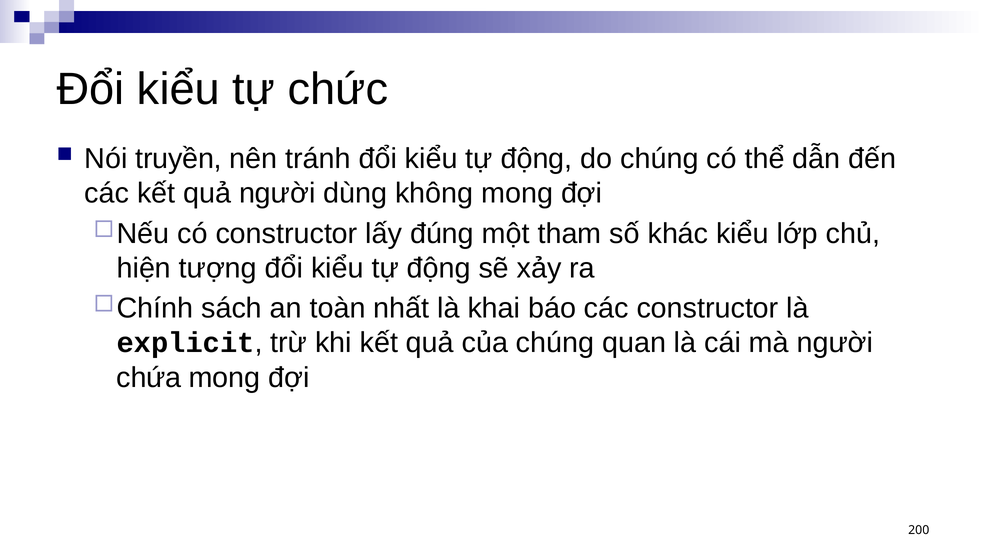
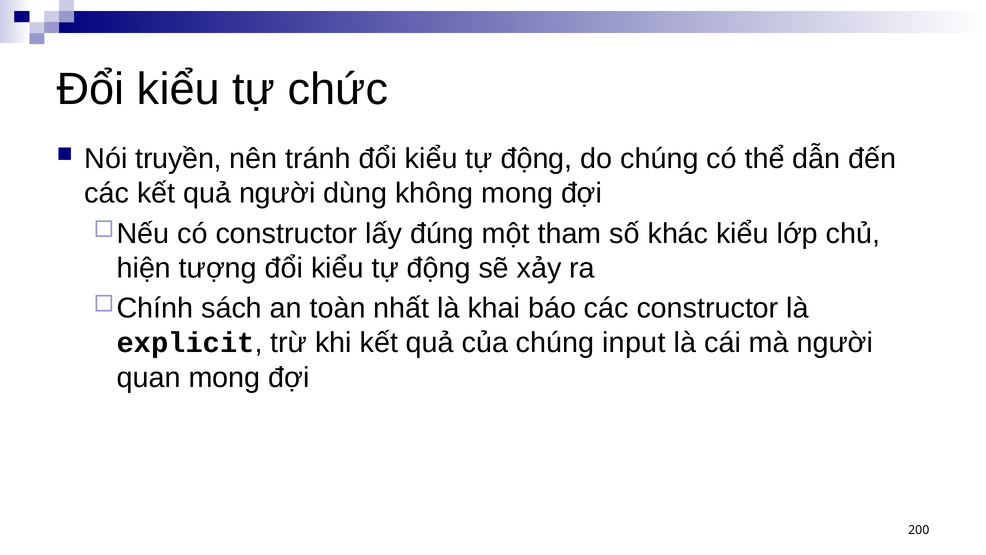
quan: quan -> input (634, 343)
chứa: chứa -> quan (149, 377)
